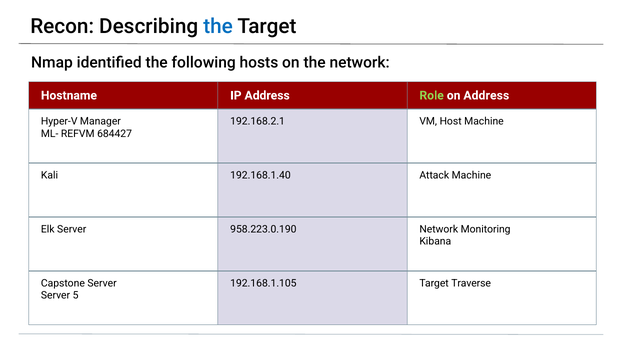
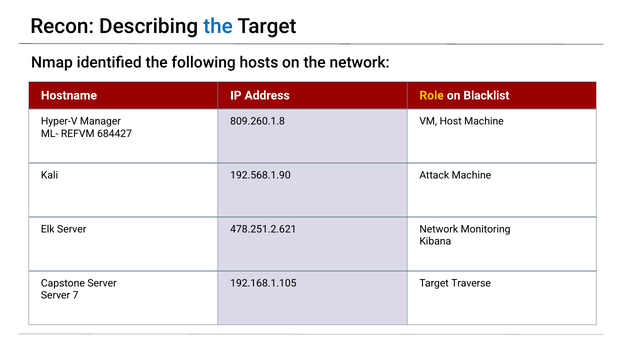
Role colour: light green -> yellow (432, 95)
on Address: Address -> Blacklist (486, 95)
192.168.2.1: 192.168.2.1 -> 809.260.1.8 (258, 121)
192.168.1.40: 192.168.1.40 -> 192.568.1.90 (260, 175)
958.223.0.190: 958.223.0.190 -> 478.251.2.621 (263, 229)
5: 5 -> 7 (76, 295)
